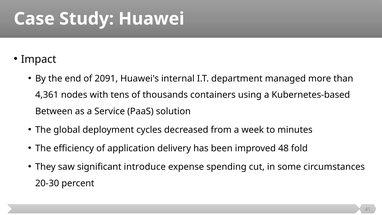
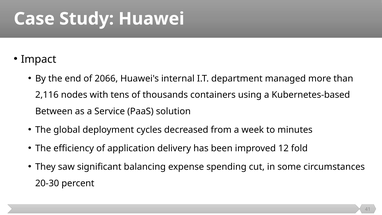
2091: 2091 -> 2066 (106, 78)
4,361: 4,361 -> 2,116 (47, 95)
48: 48 -> 12 (283, 148)
introduce: introduce -> balancing (145, 167)
